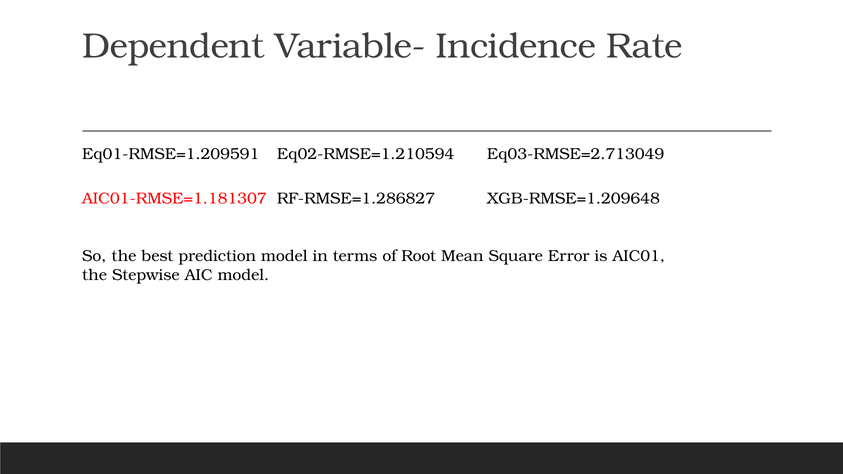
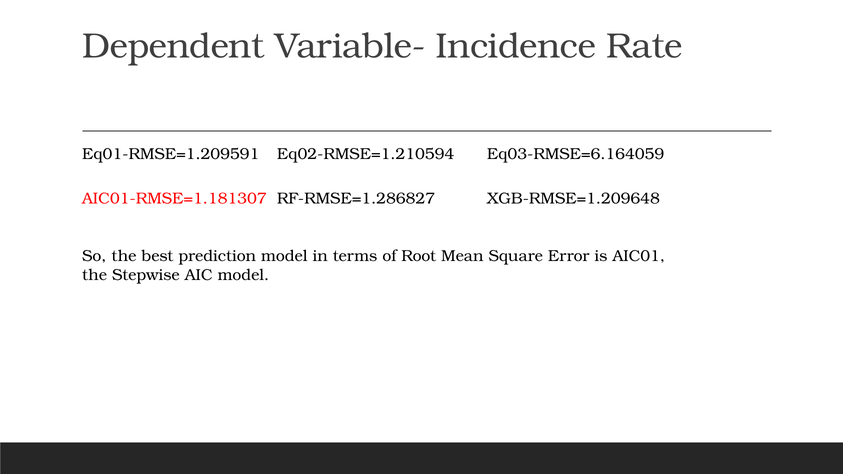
Eq03-RMSE=2.713049: Eq03-RMSE=2.713049 -> Eq03-RMSE=6.164059 (576, 154)
